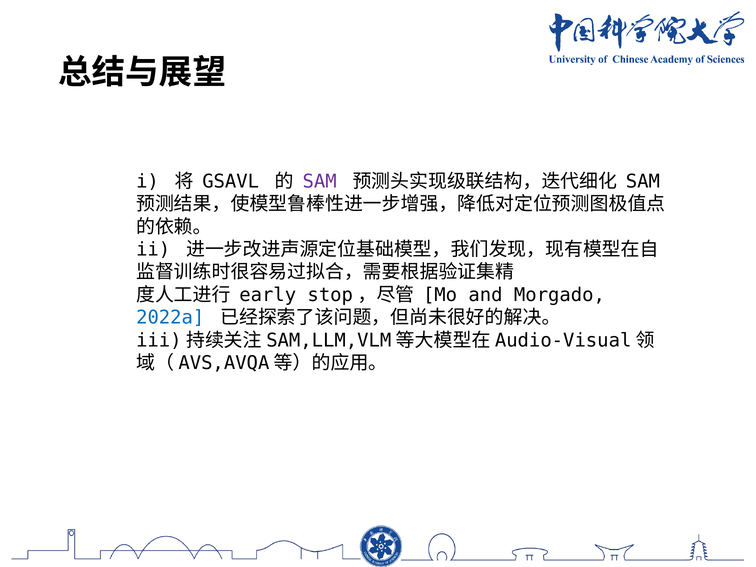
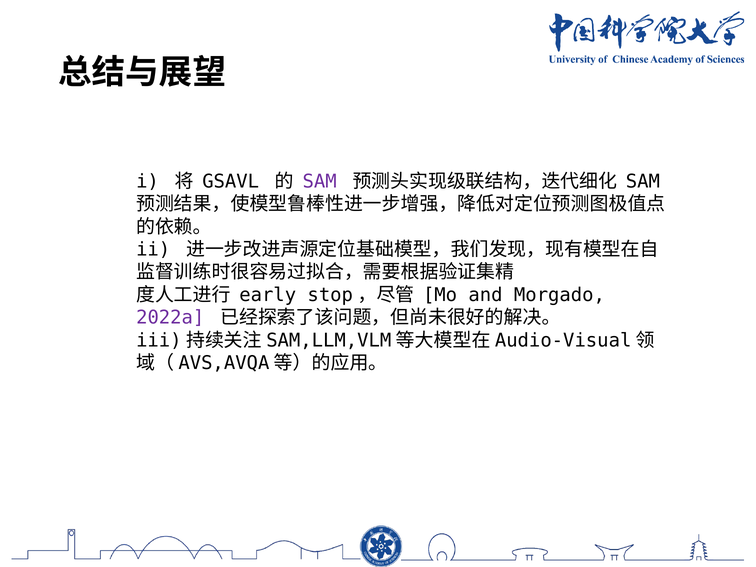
2022a colour: blue -> purple (170, 318)
